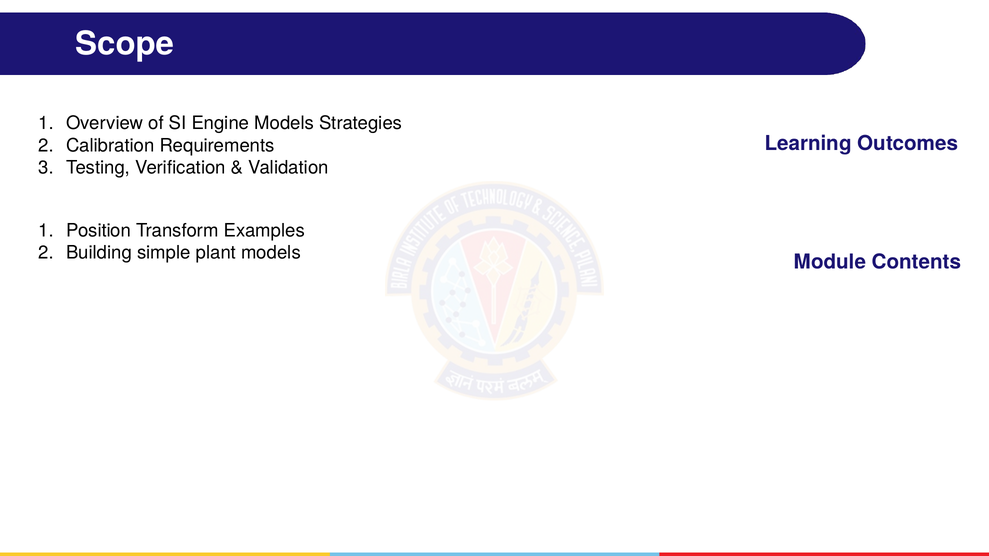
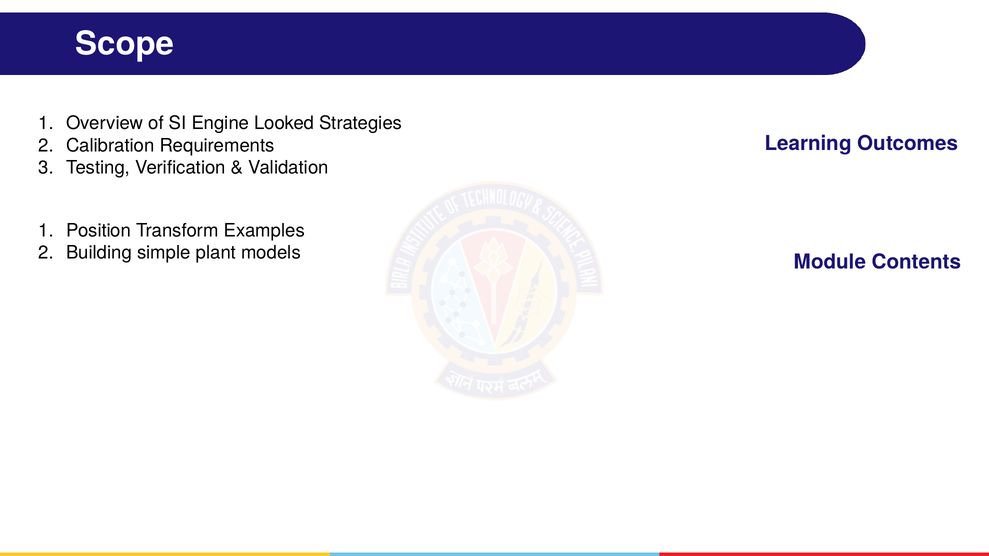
Engine Models: Models -> Looked (284, 123)
